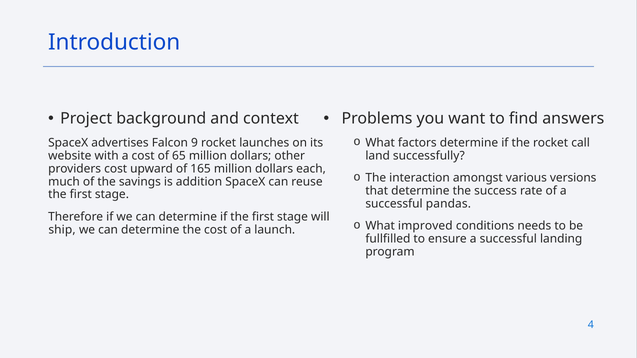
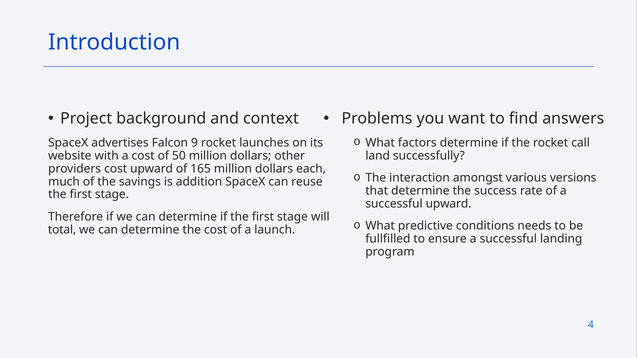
65: 65 -> 50 (179, 156)
successful pandas: pandas -> upward (449, 204)
improved: improved -> predictive (425, 226)
ship: ship -> total (62, 230)
